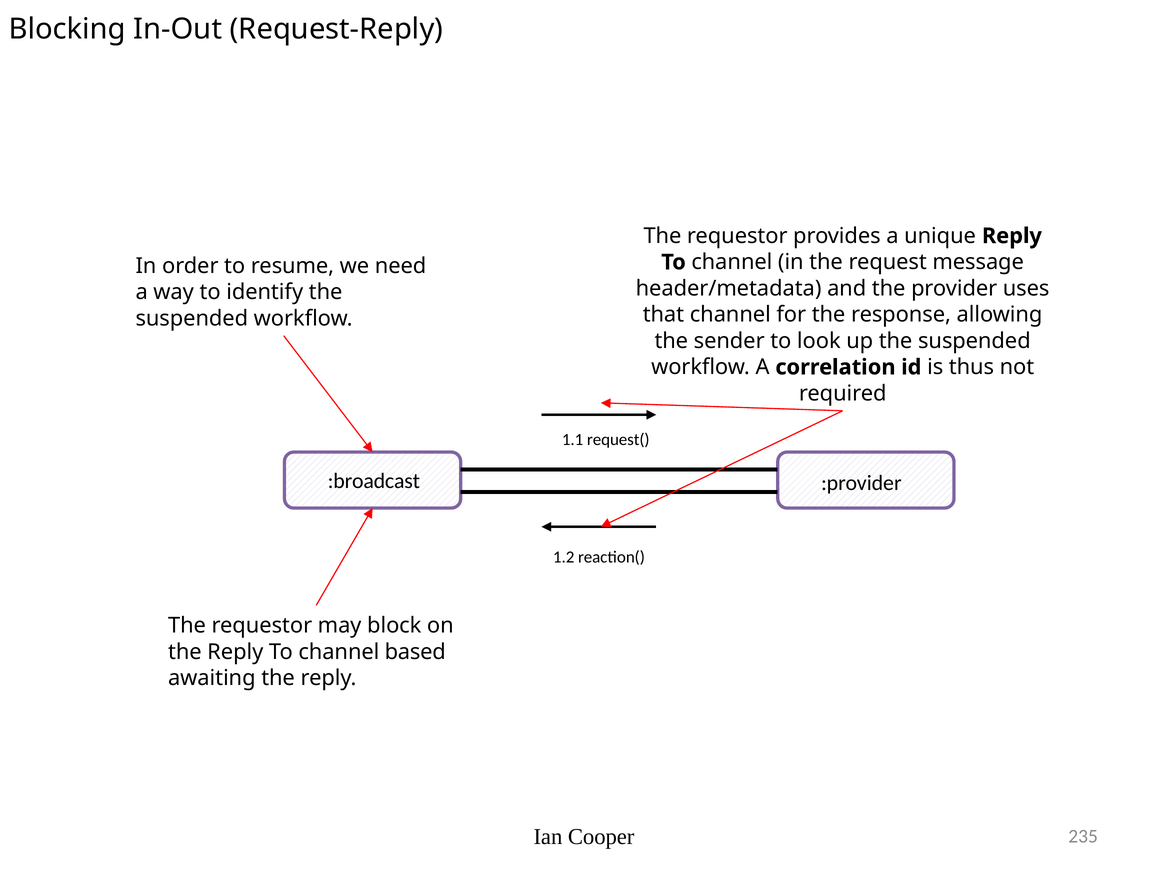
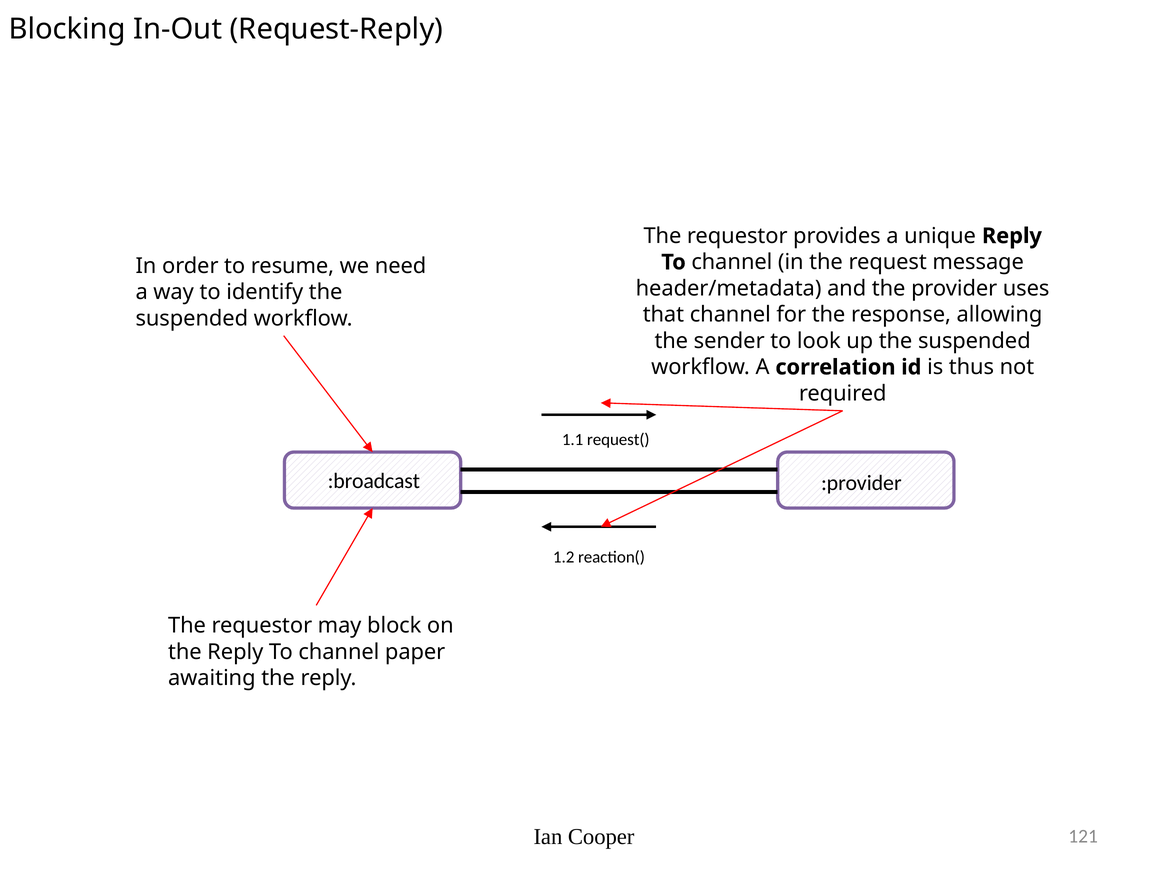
based: based -> paper (415, 652)
235: 235 -> 121 (1083, 836)
